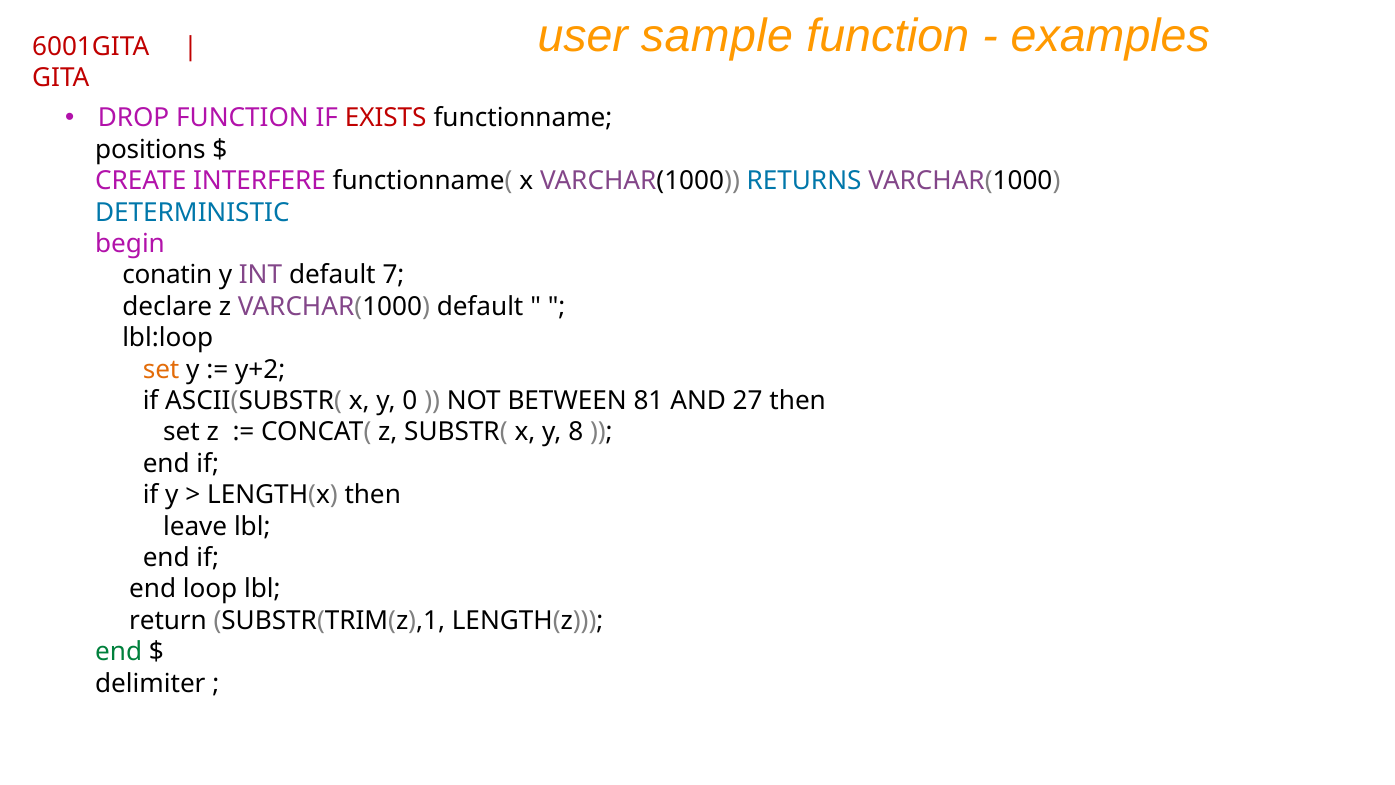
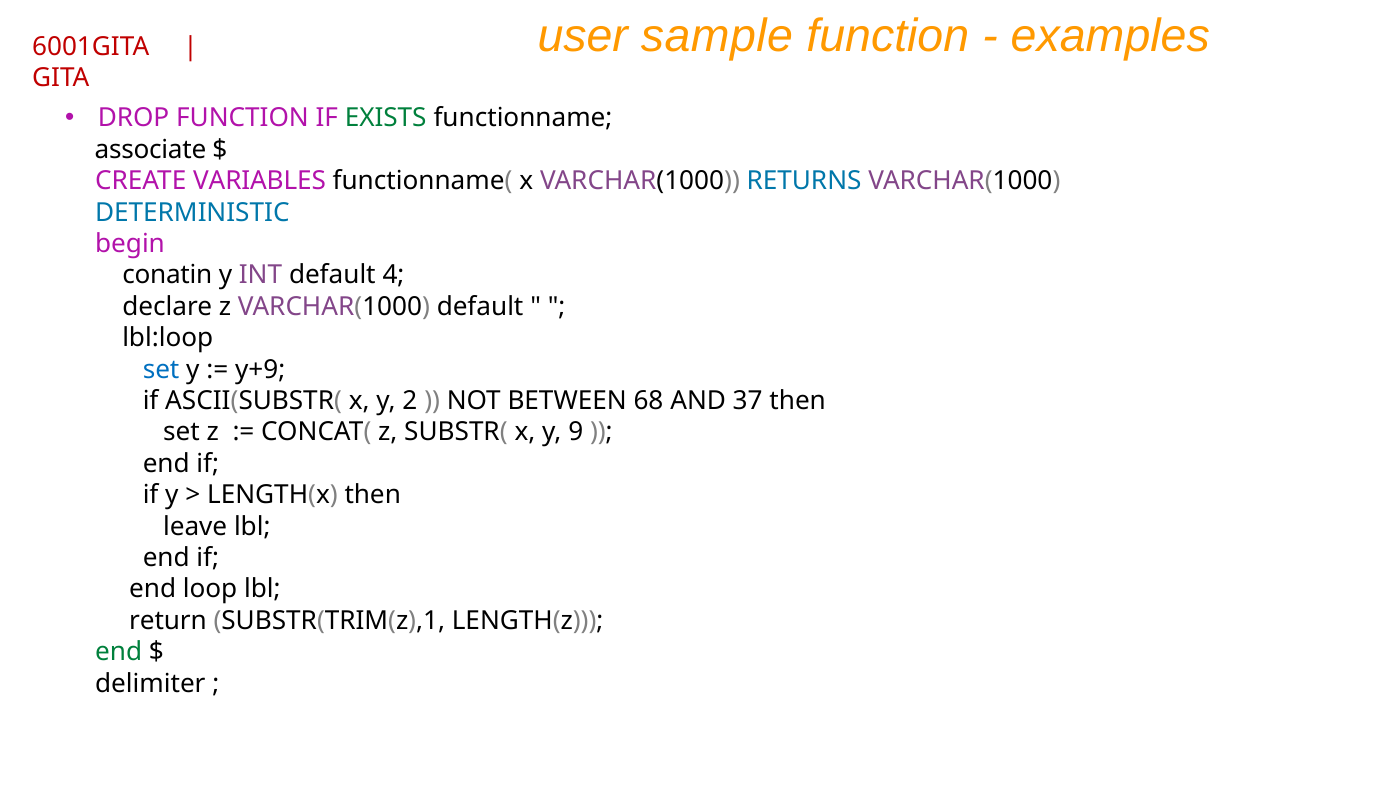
EXISTS colour: red -> green (386, 118)
positions: positions -> associate (150, 150)
INTERFERE: INTERFERE -> VARIABLES (260, 181)
7: 7 -> 4 (394, 275)
set colour: orange -> blue (161, 369)
y+2: y+2 -> y+9 (260, 369)
0: 0 -> 2 (410, 401)
81: 81 -> 68 (648, 401)
27: 27 -> 37 (748, 401)
8: 8 -> 9 (576, 432)
